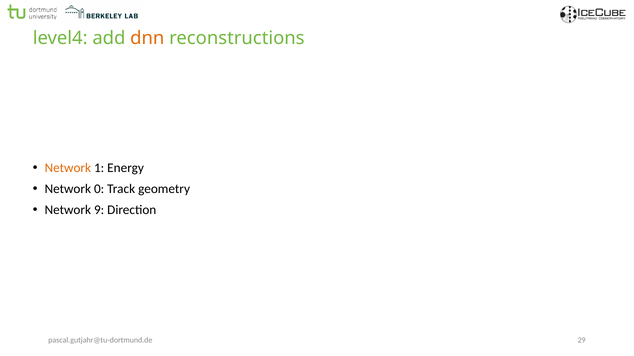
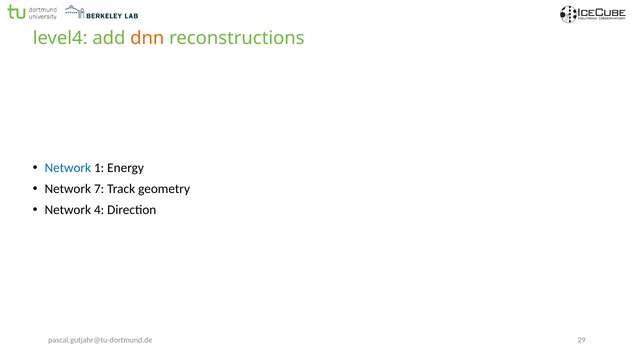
Network colour: orange -> blue (68, 168)
0: 0 -> 7 (99, 189)
9: 9 -> 4 (99, 210)
